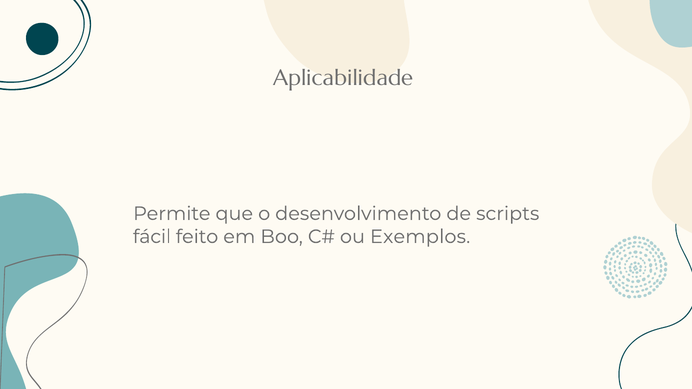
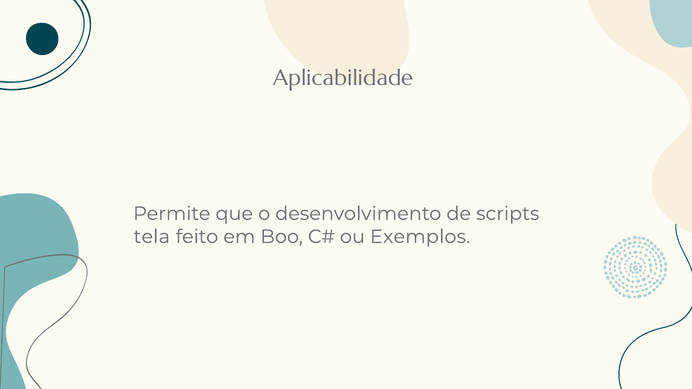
fácil: fácil -> tela (152, 237)
